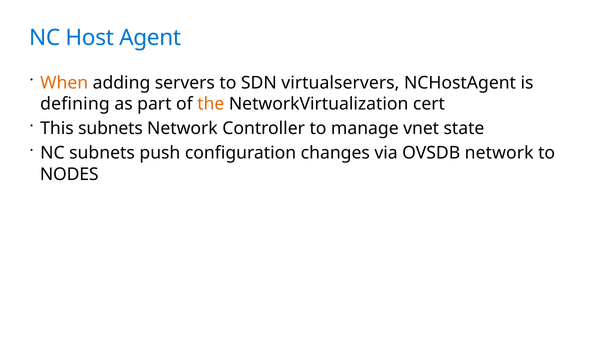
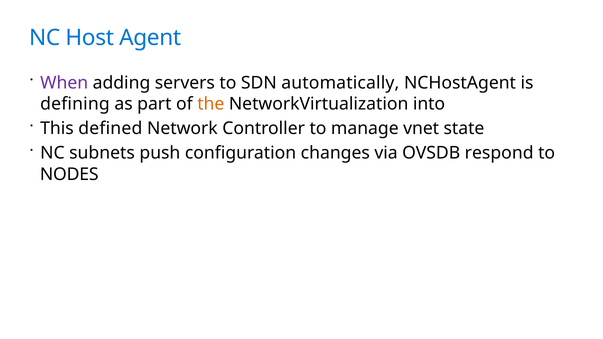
When colour: orange -> purple (64, 83)
virtualservers: virtualservers -> automatically (340, 83)
cert: cert -> into (429, 104)
This subnets: subnets -> defined (110, 129)
OVSDB network: network -> respond (499, 153)
